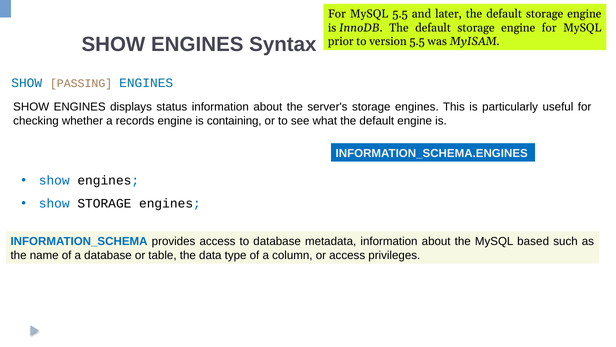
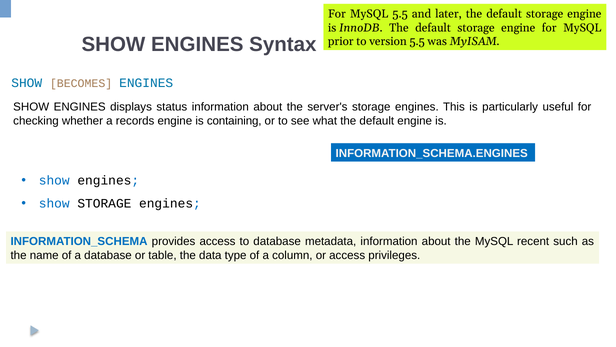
PASSING: PASSING -> BECOMES (81, 83)
based: based -> recent (533, 241)
